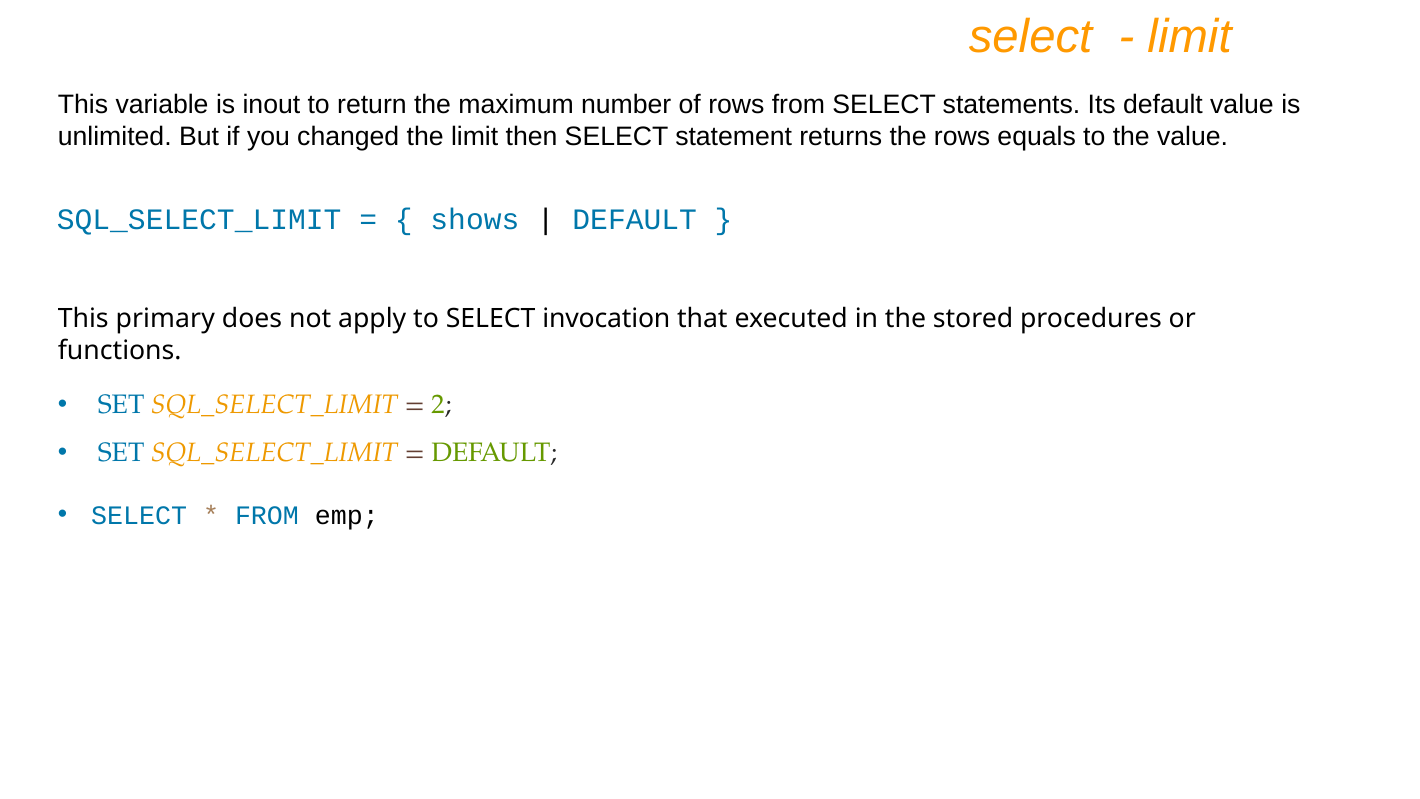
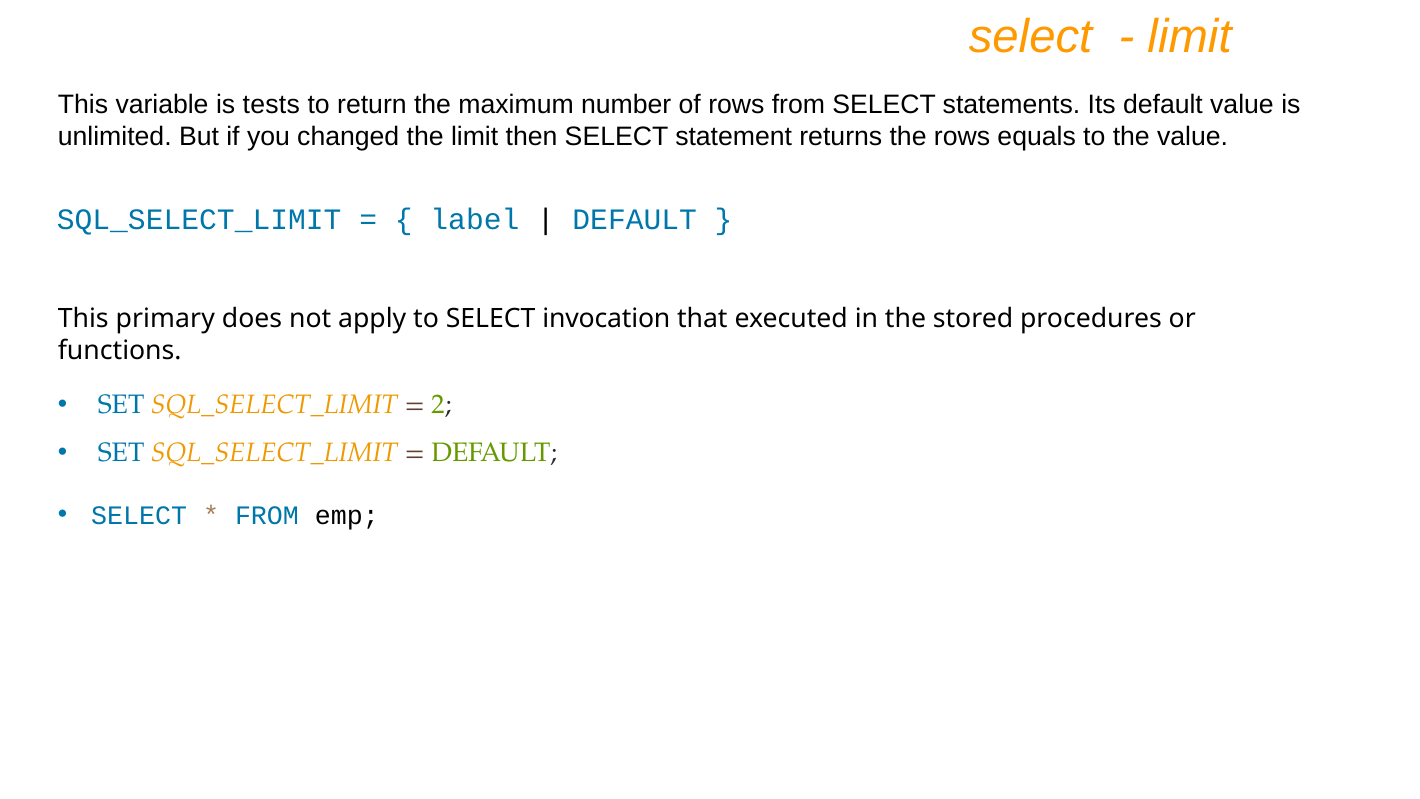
inout: inout -> tests (271, 105)
shows: shows -> label (475, 220)
